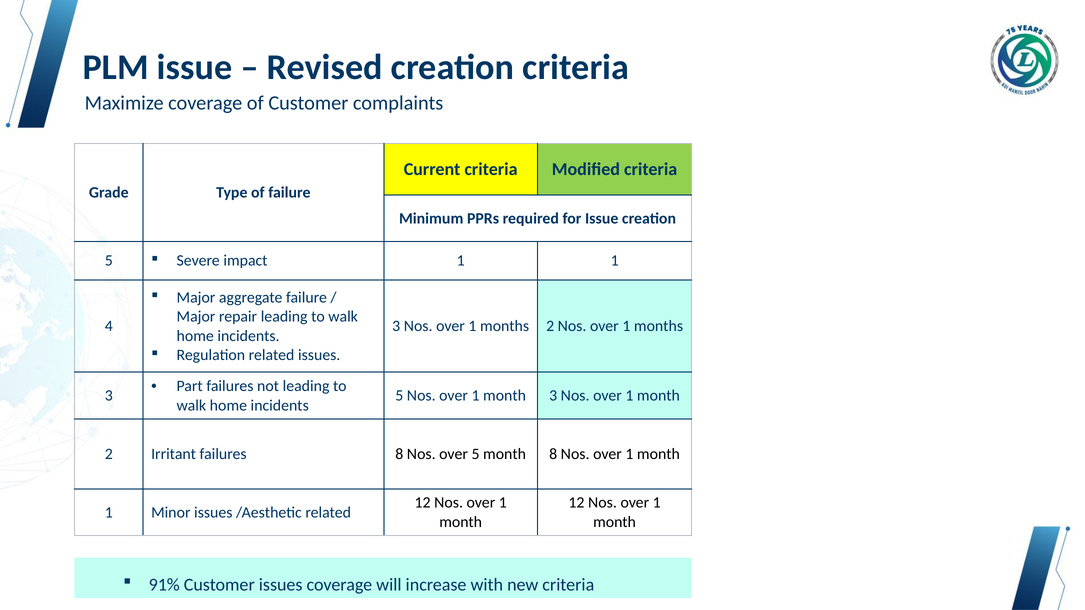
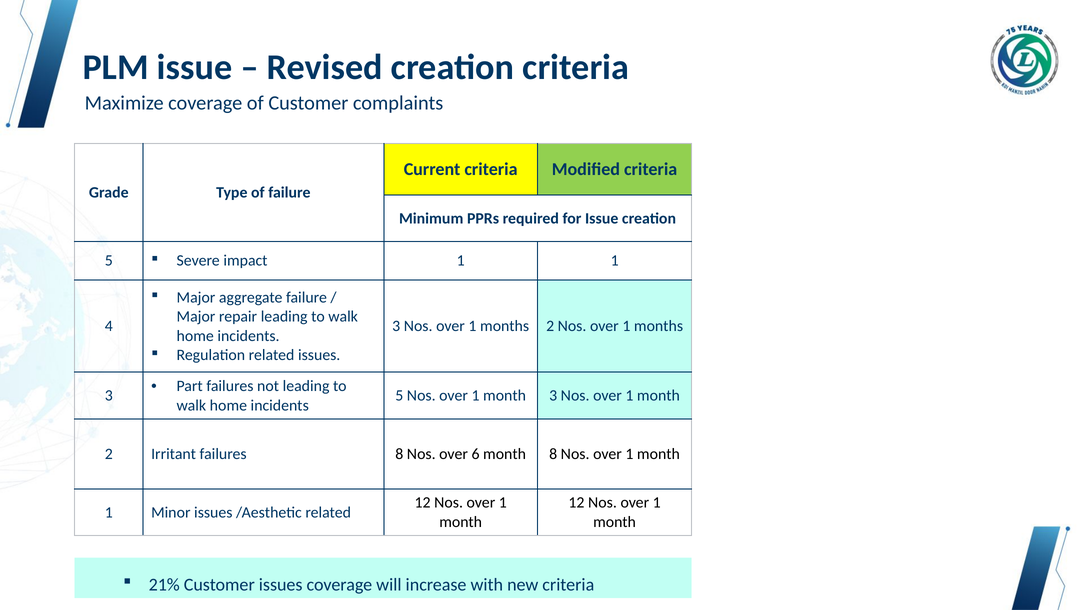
over 5: 5 -> 6 (476, 454)
91%: 91% -> 21% (164, 585)
